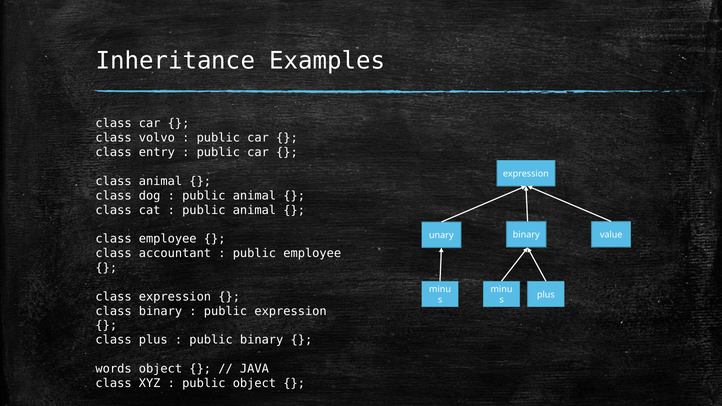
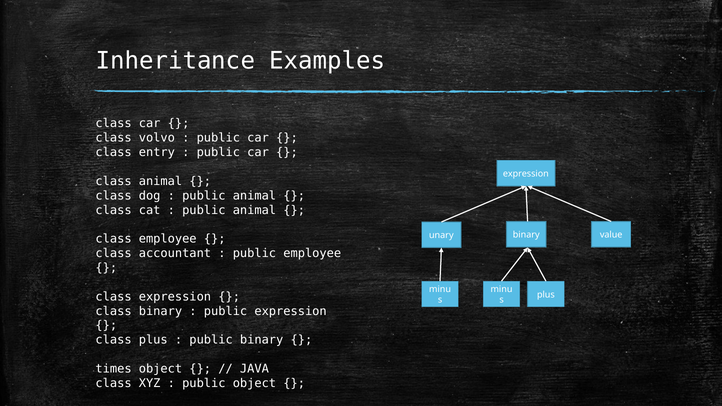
words: words -> times (114, 369)
